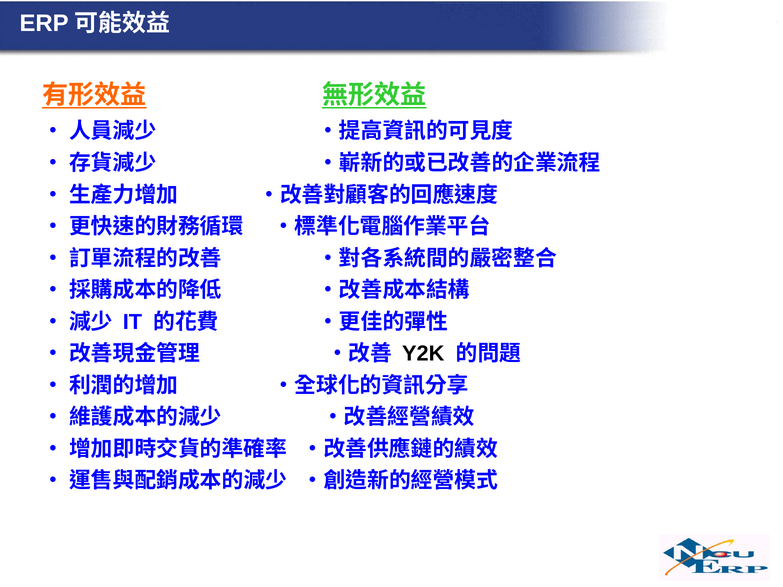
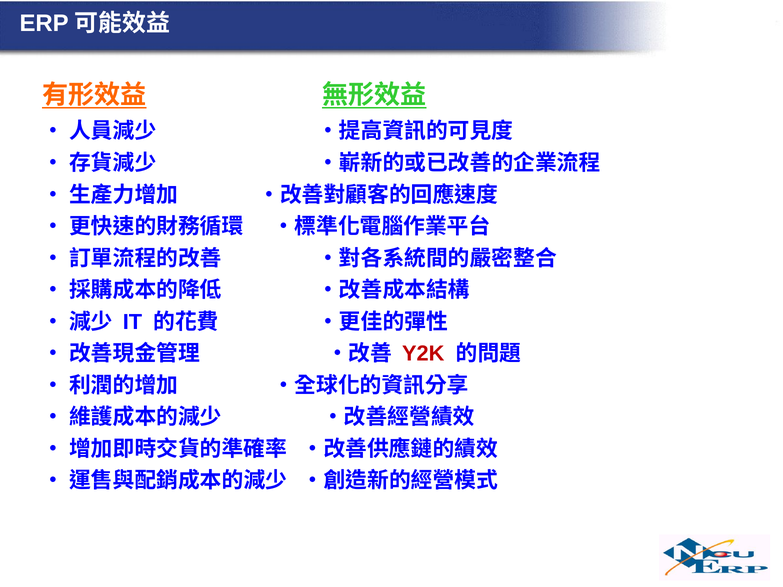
Y2K colour: black -> red (423, 354)
